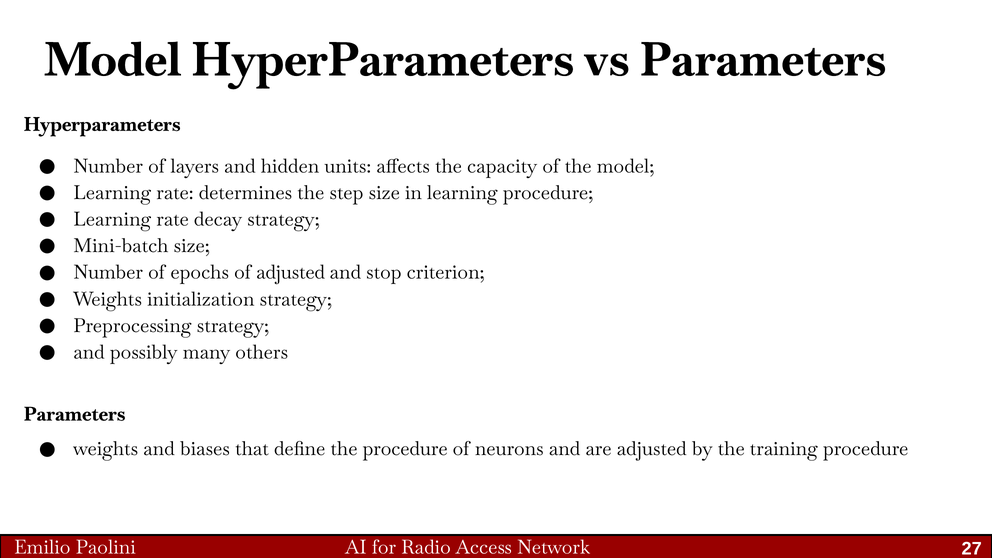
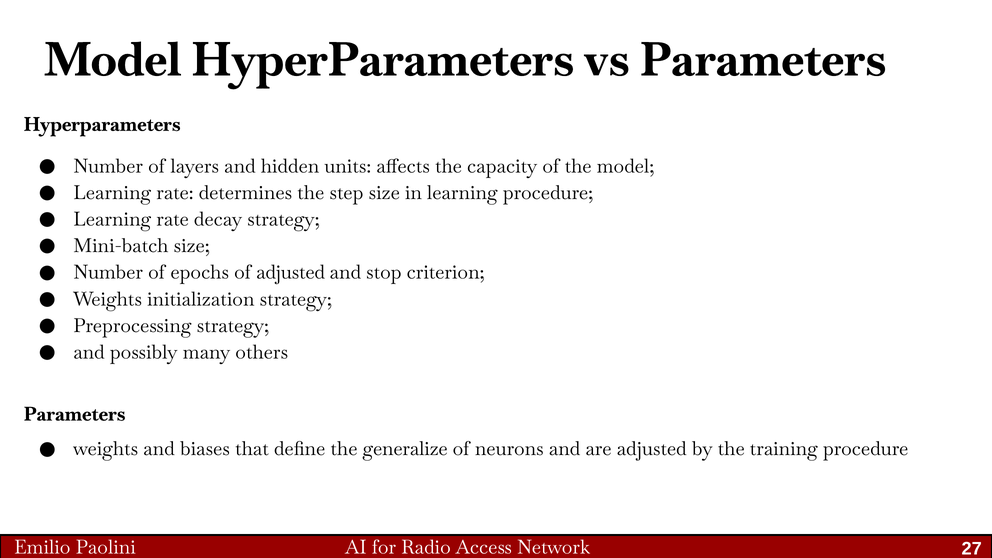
the procedure: procedure -> generalize (405, 449)
